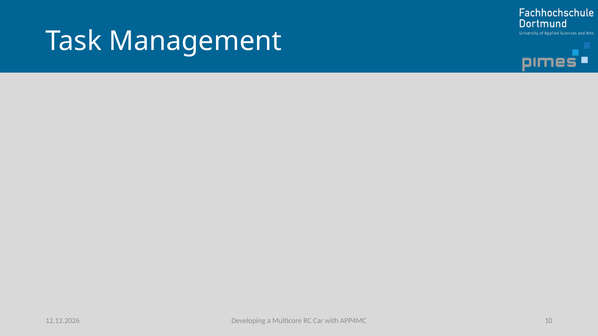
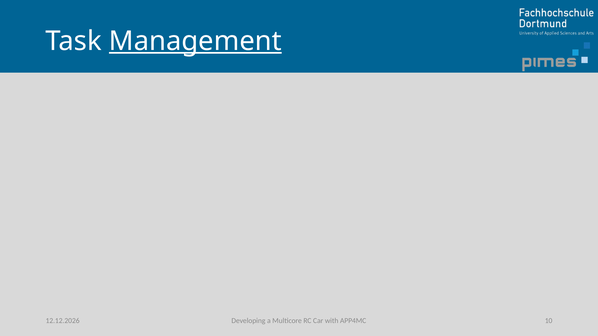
Management underline: none -> present (195, 41)
